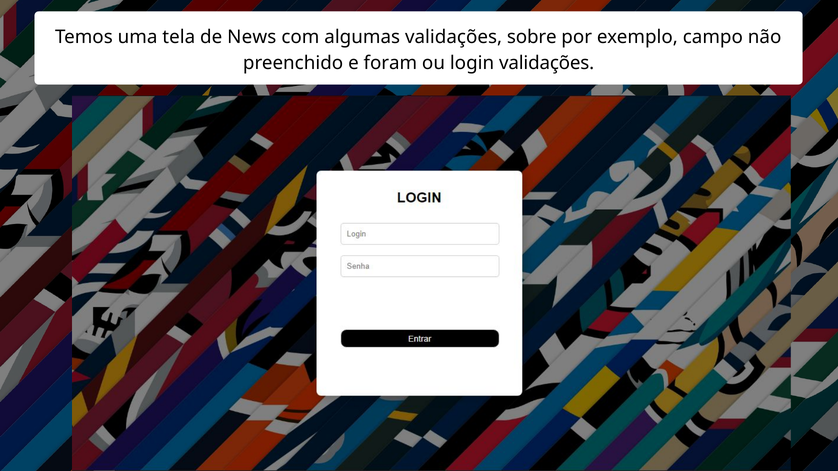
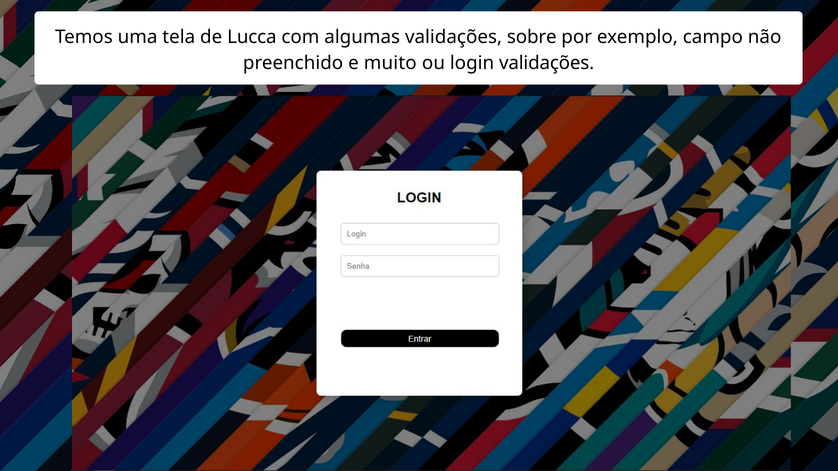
News: News -> Lucca (252, 37)
foram: foram -> muito (390, 63)
